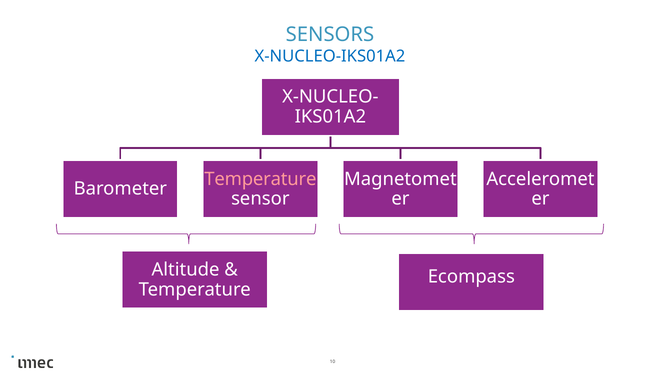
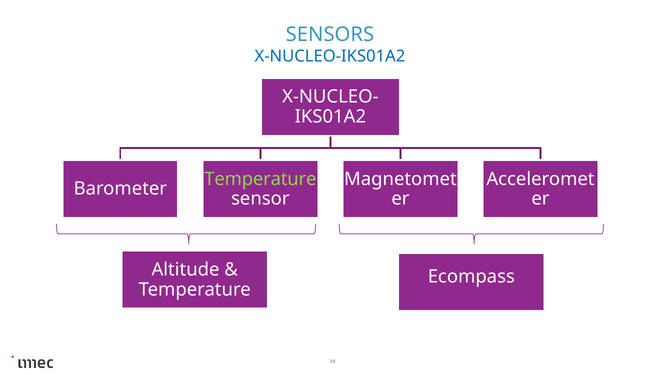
Temperature colour: pink -> light green (260, 179)
